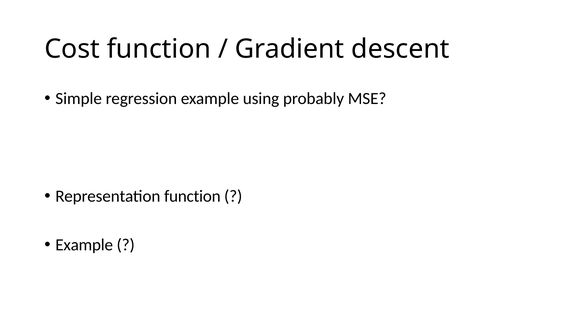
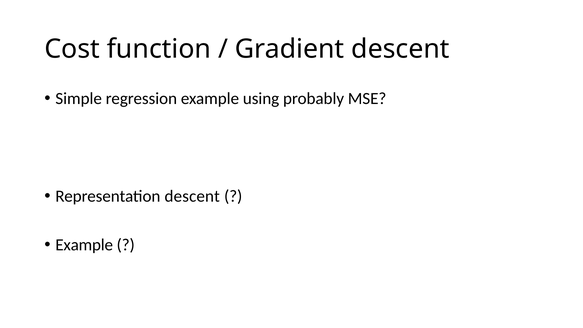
Representation function: function -> descent (192, 196)
